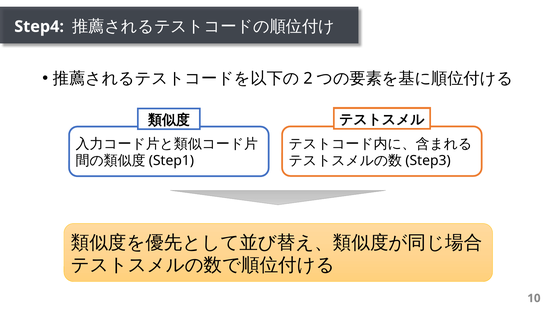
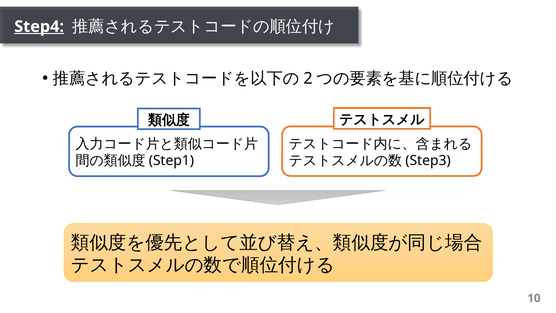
Step4 underline: none -> present (39, 27)
